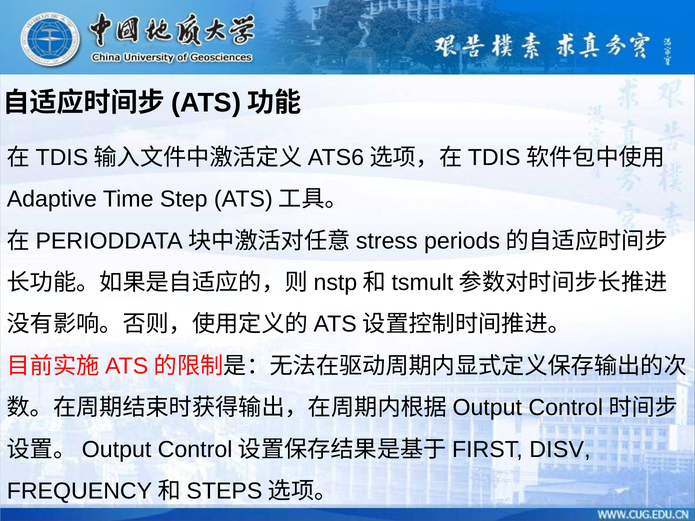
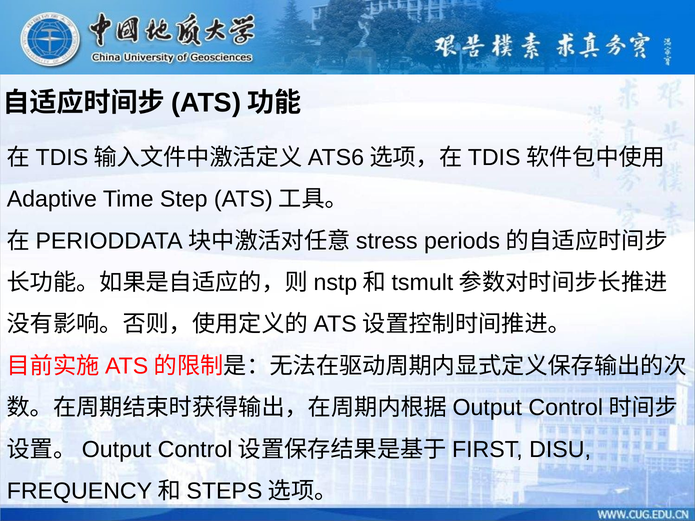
DISV: DISV -> DISU (560, 450)
